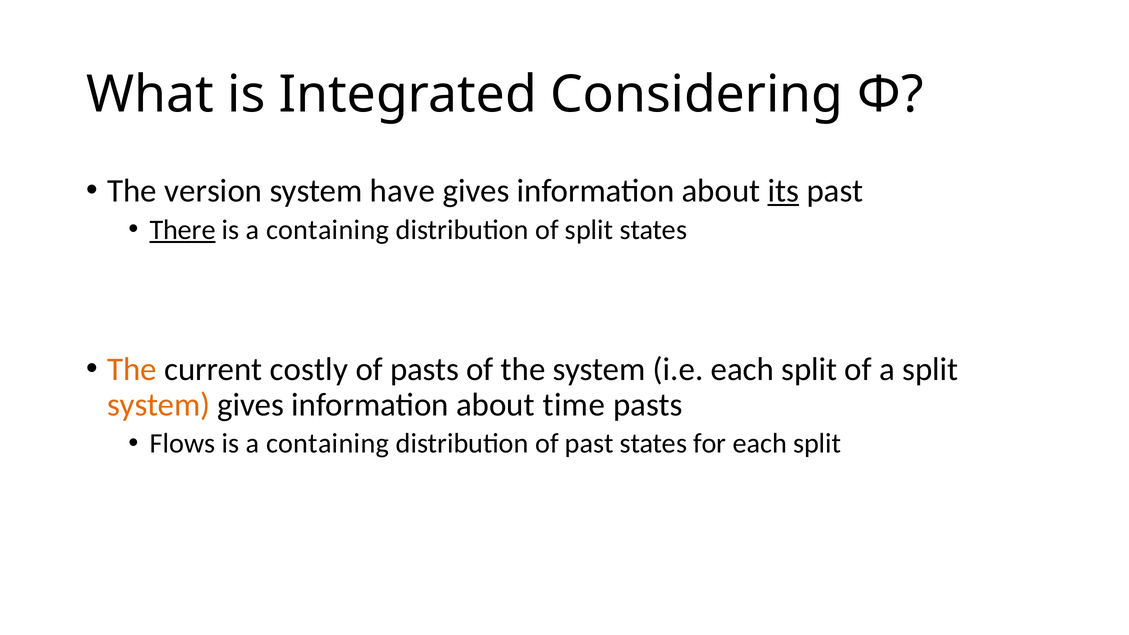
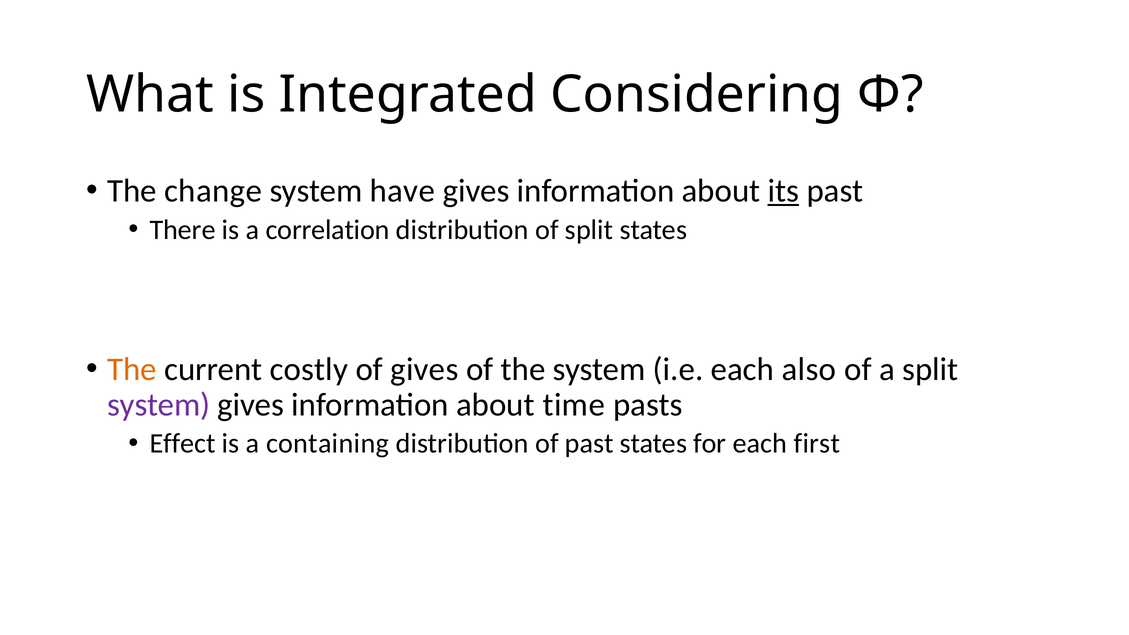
version: version -> change (213, 191)
There underline: present -> none (183, 230)
containing: containing -> correlation (328, 230)
of pasts: pasts -> gives (424, 369)
i.e each split: split -> also (809, 369)
system colour: orange -> purple (159, 405)
Flows: Flows -> Effect (183, 444)
for each split: split -> first (817, 444)
